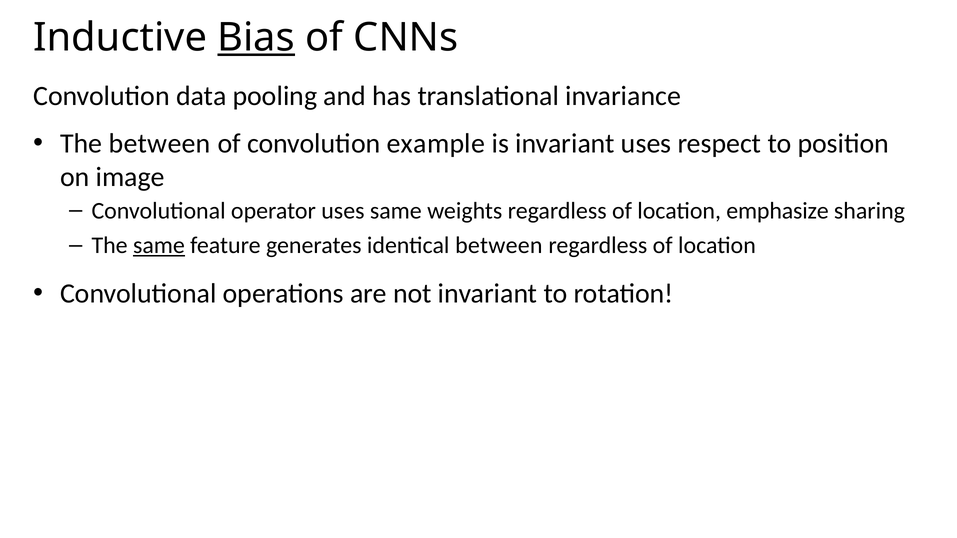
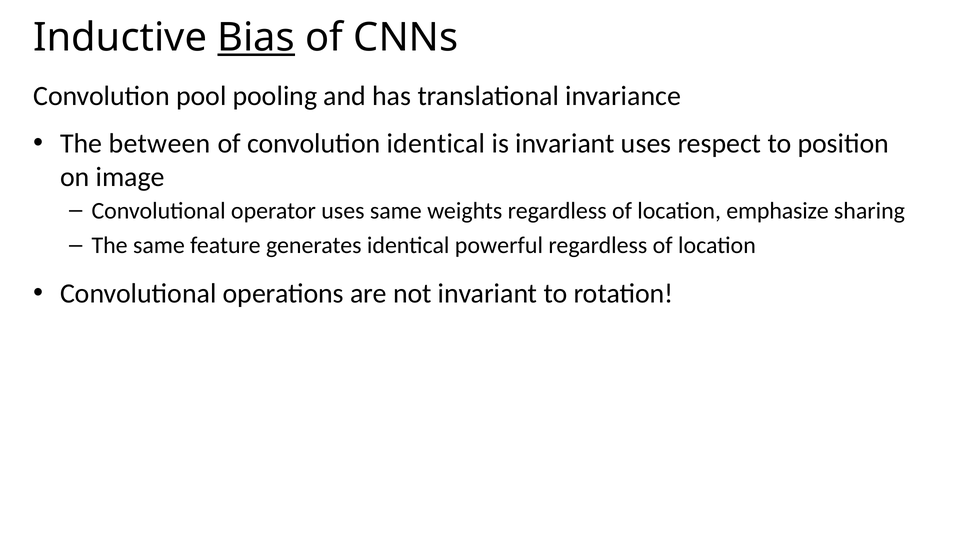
data: data -> pool (201, 96)
convolution example: example -> identical (436, 144)
same underline: present -> none (159, 246)
identical between: between -> powerful (499, 246)
